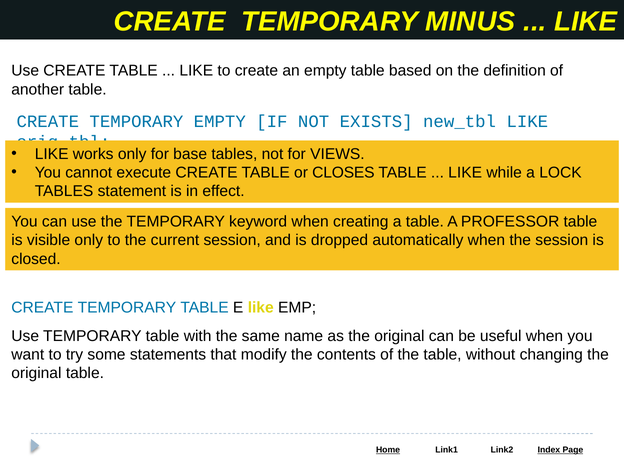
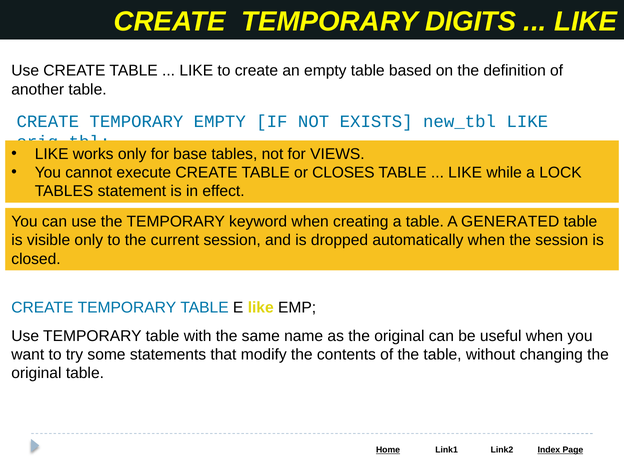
MINUS: MINUS -> DIGITS (471, 22)
PROFESSOR: PROFESSOR -> GENERATED (510, 222)
